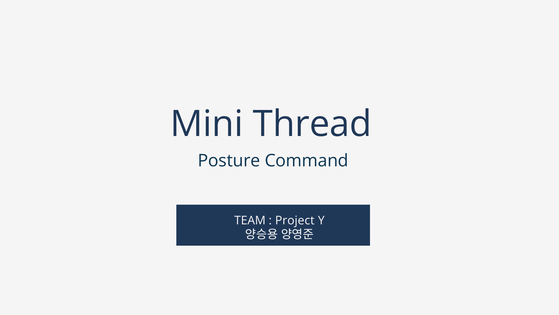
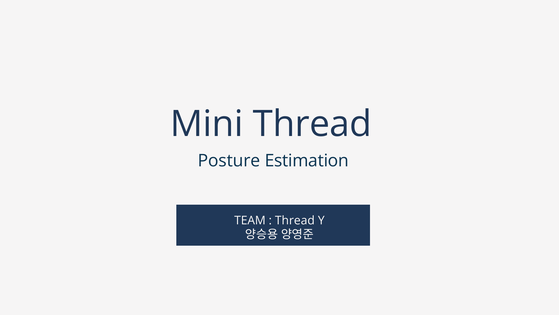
Command: Command -> Estimation (307, 161)
Project: Project -> Thread (295, 220)
